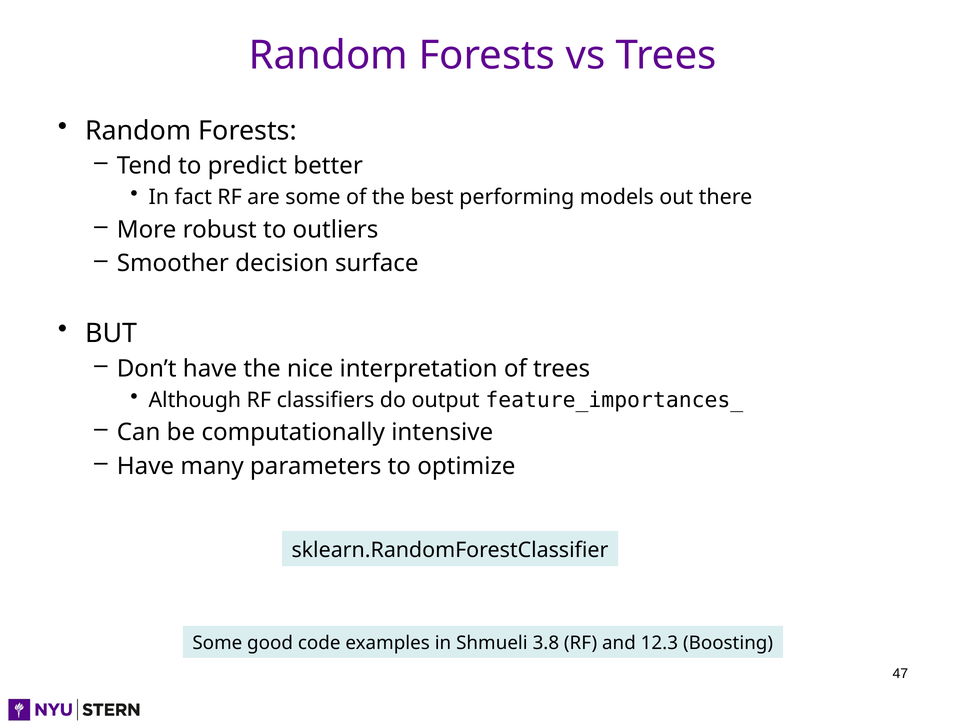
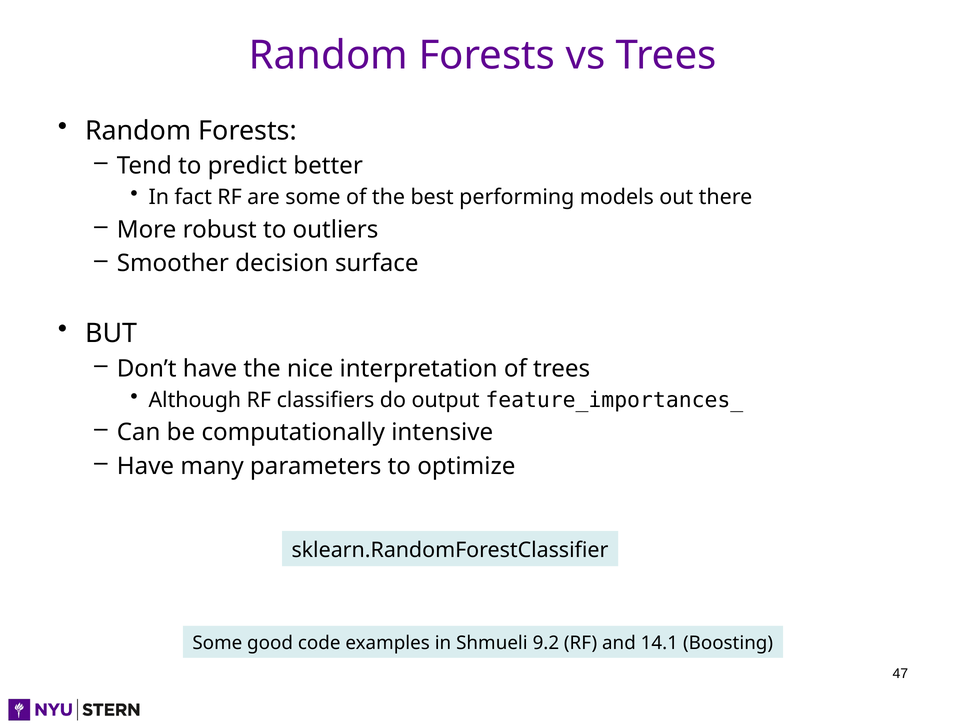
3.8: 3.8 -> 9.2 (546, 644)
12.3: 12.3 -> 14.1 (659, 644)
